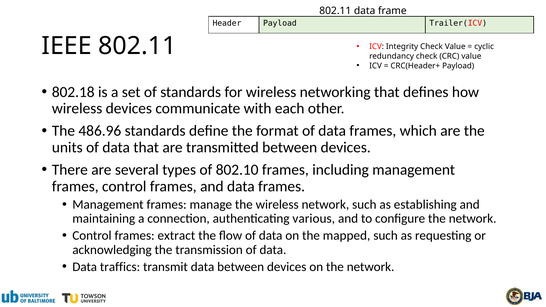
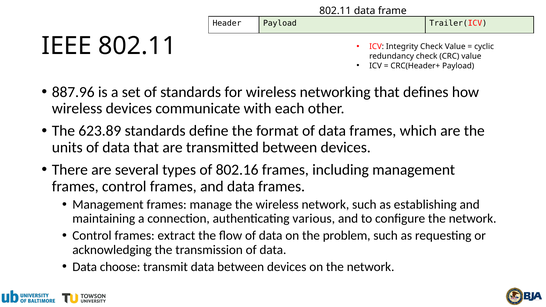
802.18: 802.18 -> 887.96 (73, 92)
486.96: 486.96 -> 623.89 (100, 131)
802.10: 802.10 -> 802.16 (237, 170)
mapped: mapped -> problem (347, 236)
traffics: traffics -> choose (120, 267)
